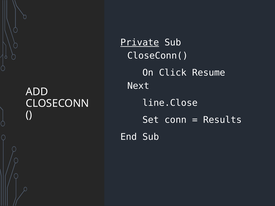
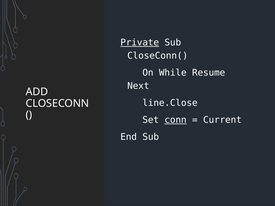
Click: Click -> While (173, 73)
conn underline: none -> present (176, 120)
Results: Results -> Current (222, 120)
